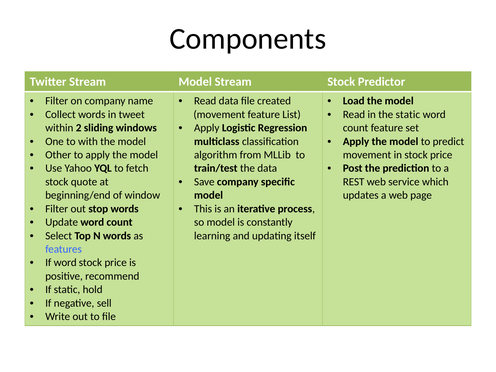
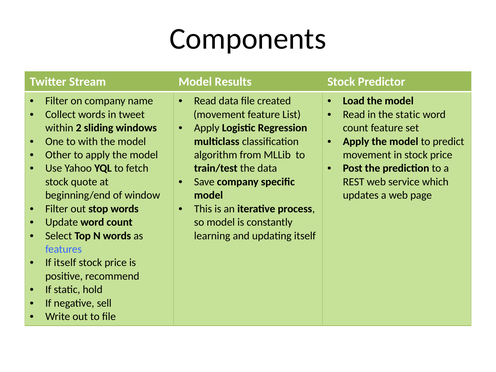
Model Stream: Stream -> Results (233, 82)
If word: word -> itself (65, 263)
